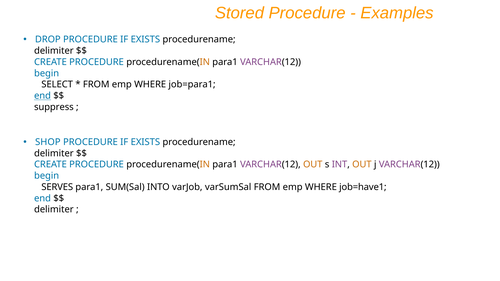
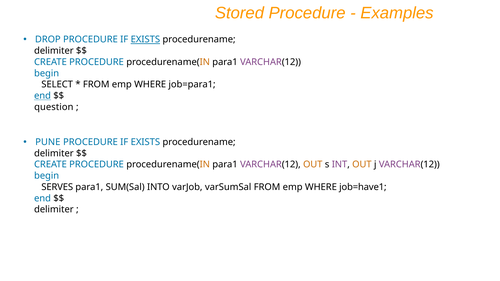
EXISTS underline: none -> present (145, 40)
suppress: suppress -> question (54, 107)
SHOP: SHOP -> PUNE (48, 142)
